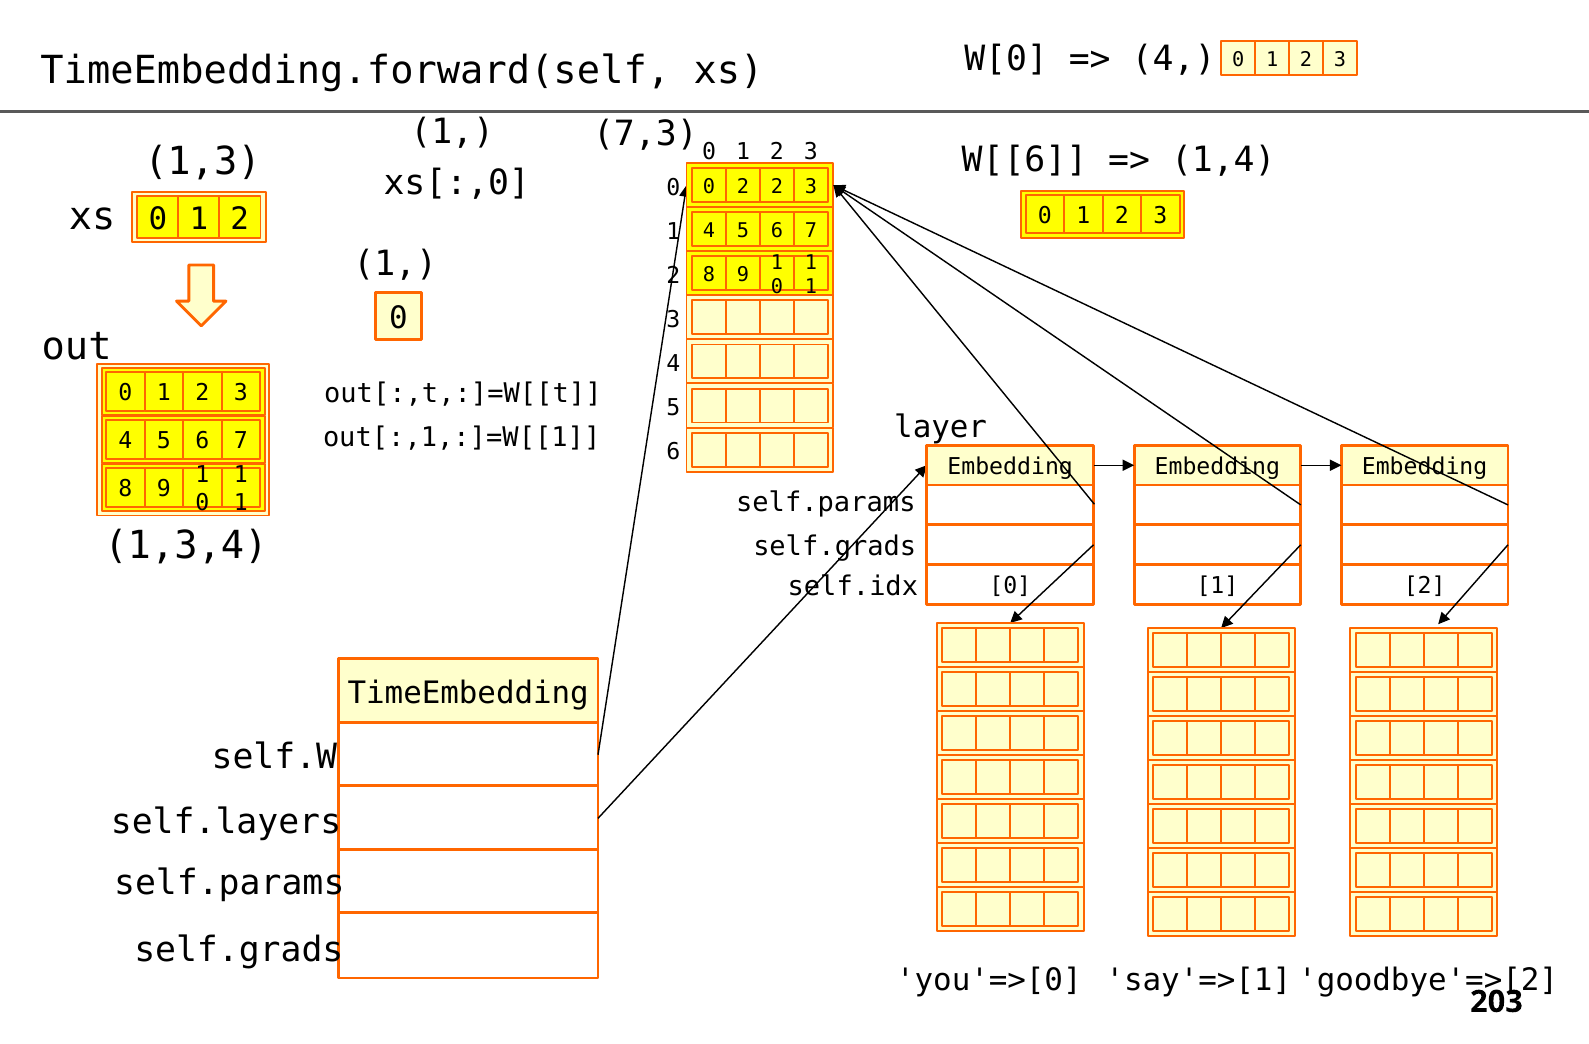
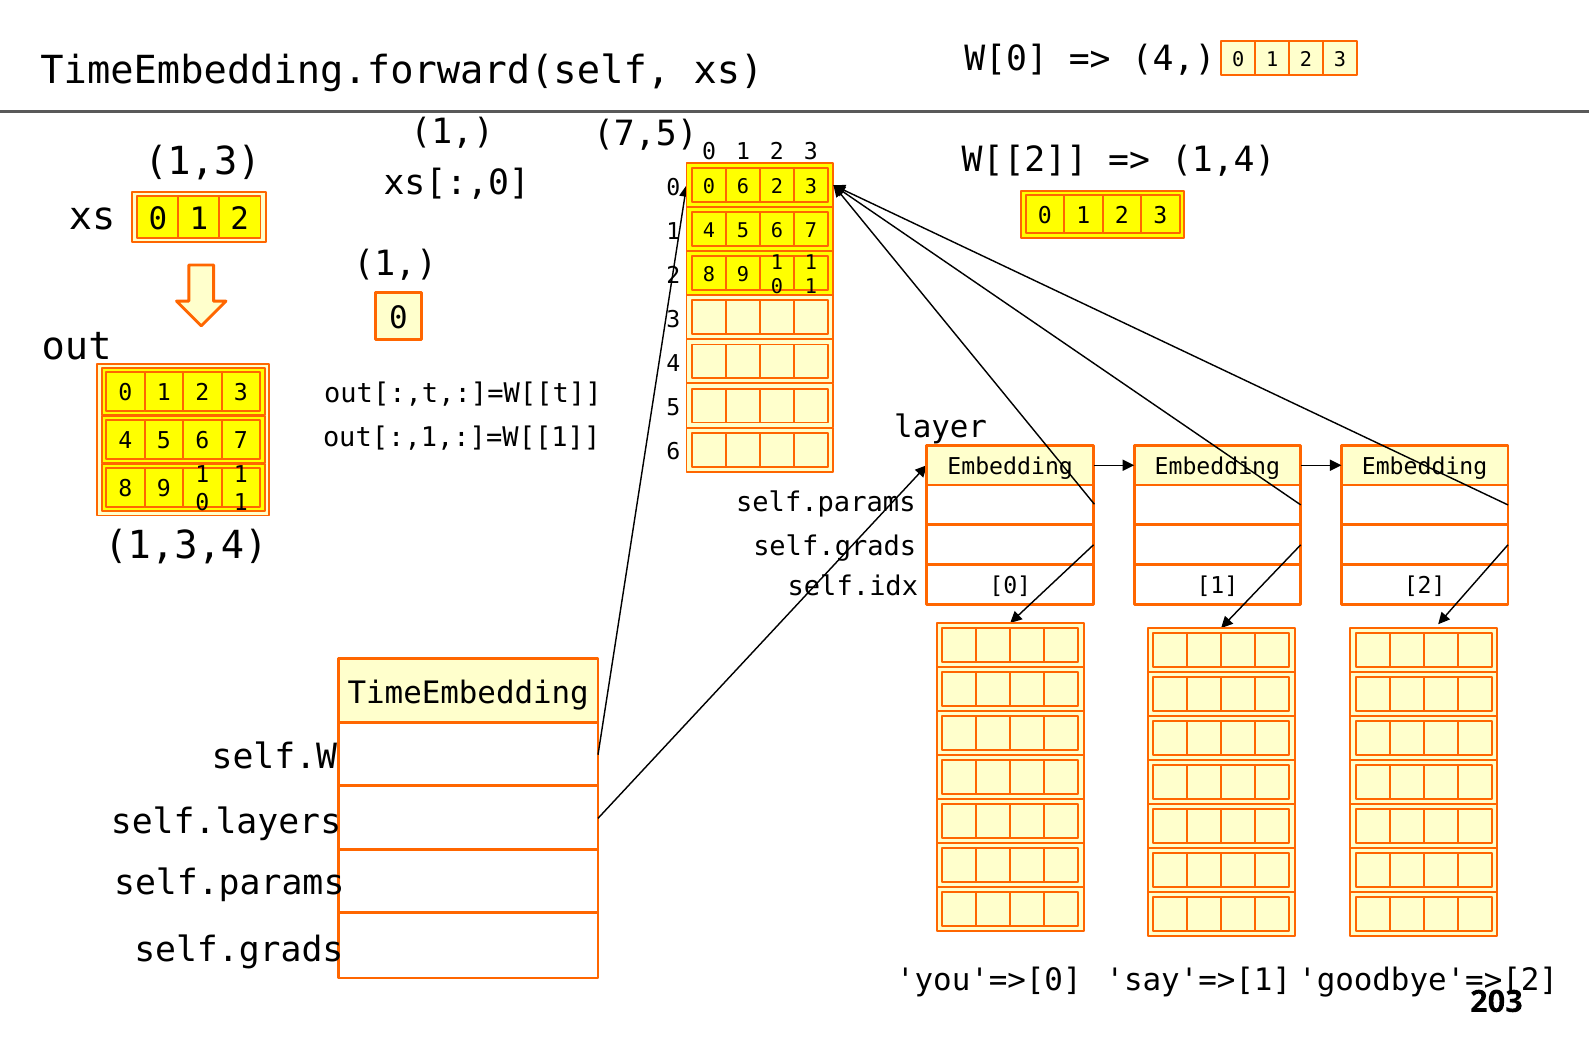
7,3: 7,3 -> 7,5 (645, 134)
W[[6: W[[6 -> W[[2 (1024, 160)
0 2: 2 -> 6 (743, 187)
